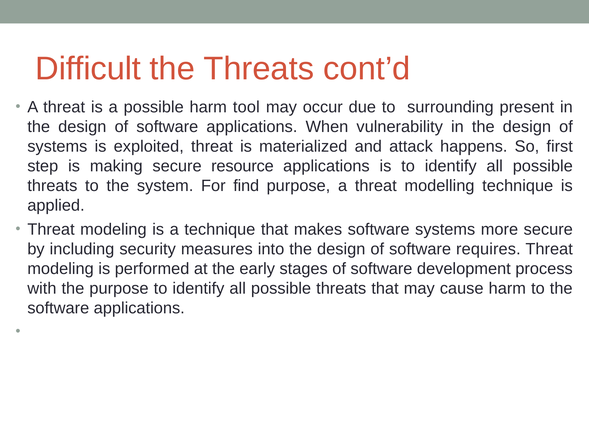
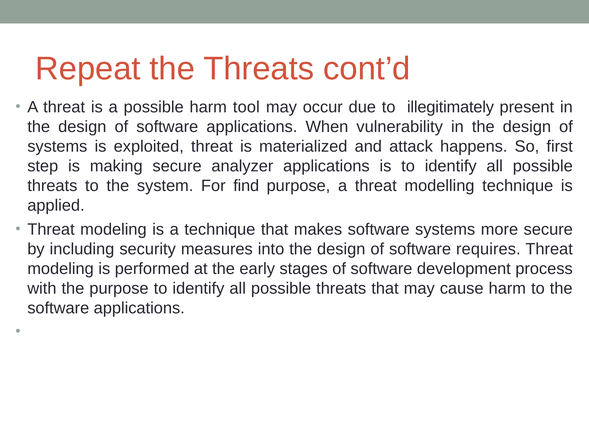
Difficult: Difficult -> Repeat (88, 69)
surrounding: surrounding -> illegitimately (451, 107)
resource: resource -> analyzer (242, 166)
